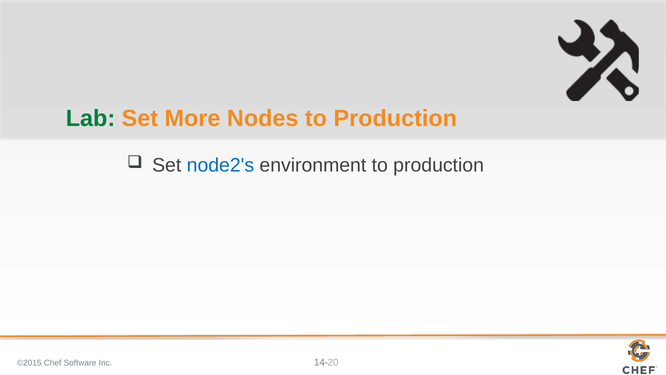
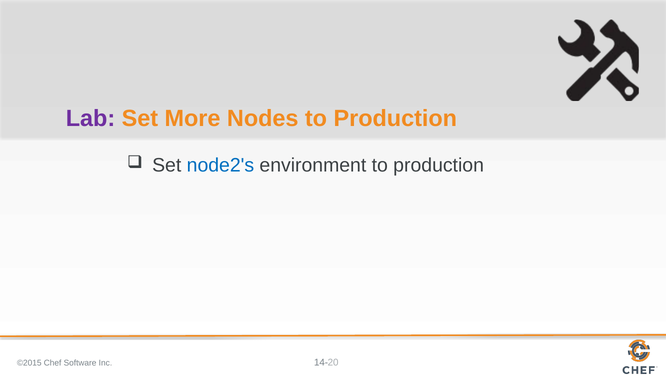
Lab colour: green -> purple (90, 119)
